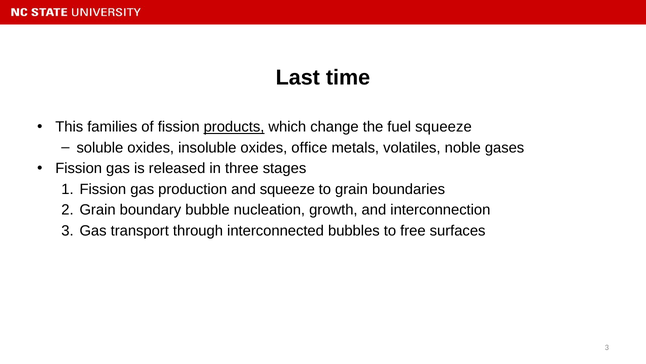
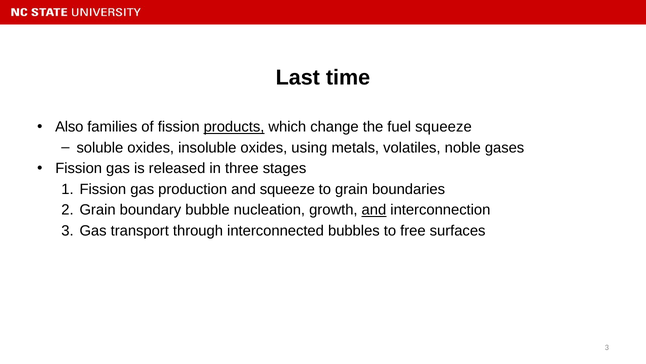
This: This -> Also (69, 127)
office: office -> using (309, 147)
and underline: none -> present (374, 210)
